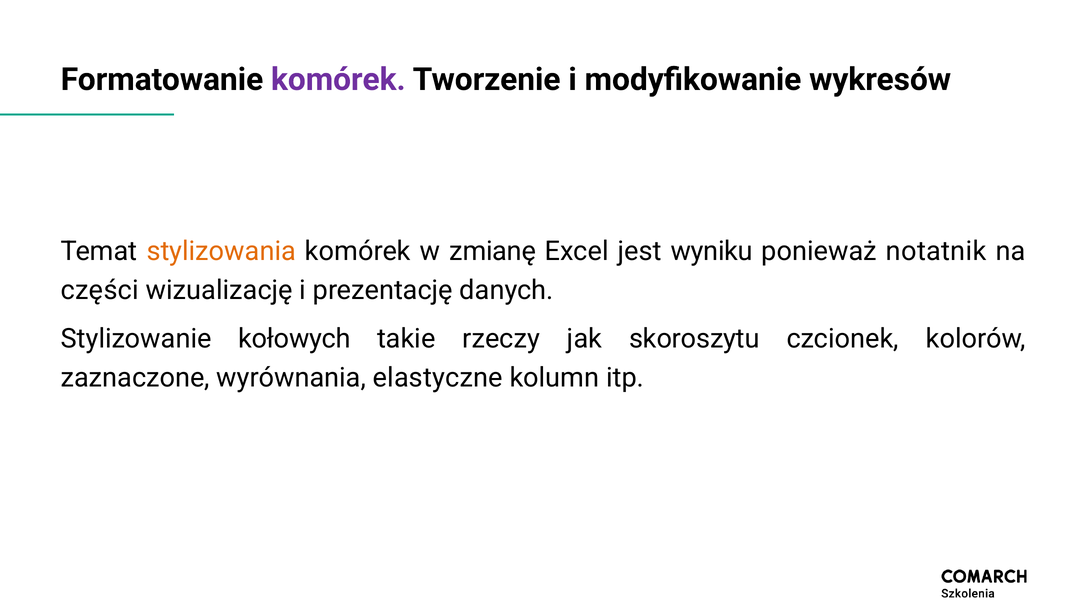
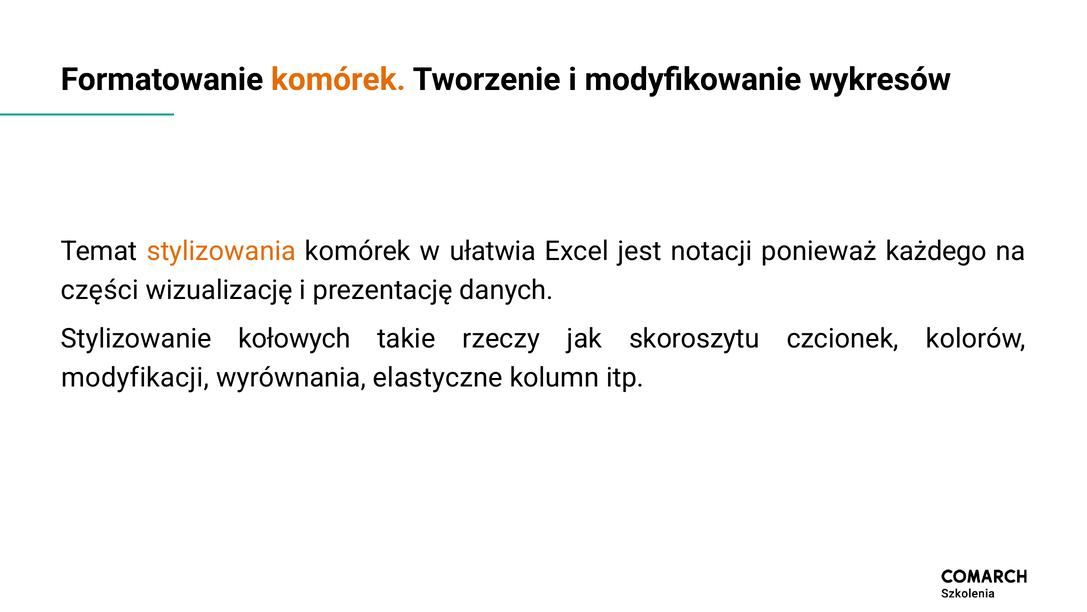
komórek colour: purple -> orange (338, 79)
zmianę: zmianę -> ułatwia (493, 251)
wyniku: wyniku -> notacji (712, 251)
notatnik: notatnik -> każdego (936, 251)
zaznaczone: zaznaczone -> modyfikacji (135, 377)
